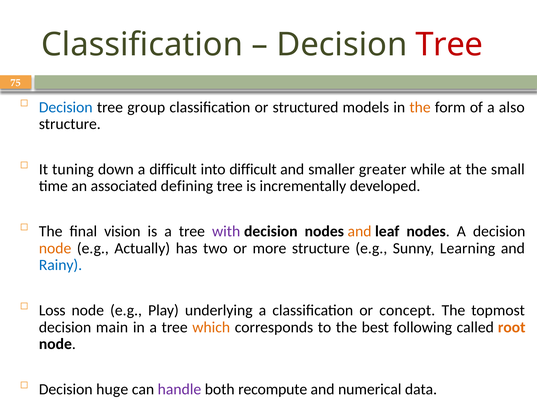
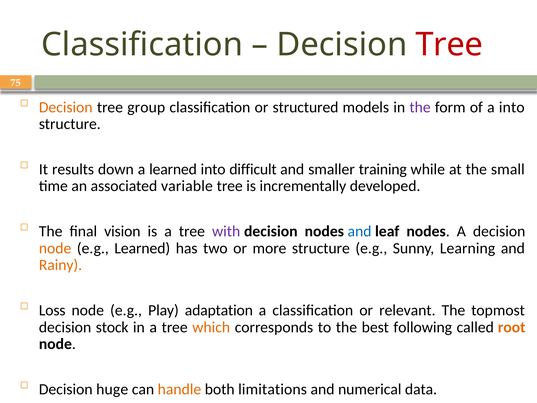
Decision colour: blue -> orange (66, 107)
the colour: orange -> purple (420, 107)
a also: also -> into (512, 107)
tuning: tuning -> results (73, 169)
a difficult: difficult -> learned (173, 169)
greater: greater -> training (383, 169)
defining: defining -> variable (187, 186)
and colour: orange -> blue (360, 231)
e.g Actually: Actually -> Learned (142, 248)
Rainy colour: blue -> orange (60, 265)
underlying: underlying -> adaptation (219, 310)
concept: concept -> relevant (407, 310)
main: main -> stock (112, 327)
handle colour: purple -> orange (179, 389)
recompute: recompute -> limitations (273, 389)
